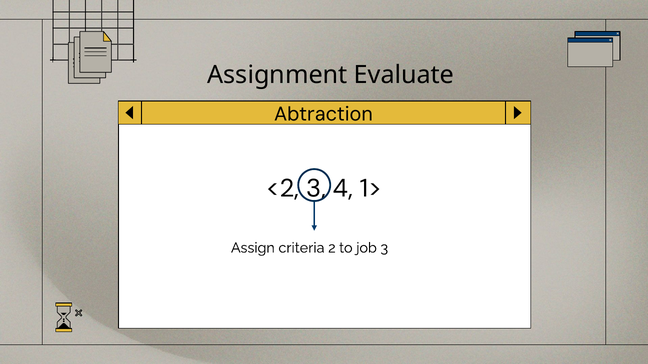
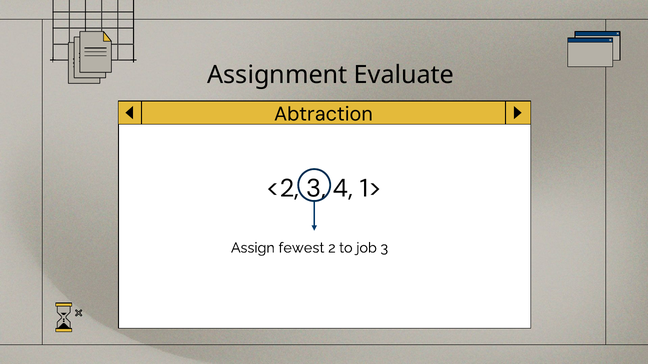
criteria: criteria -> fewest (301, 248)
